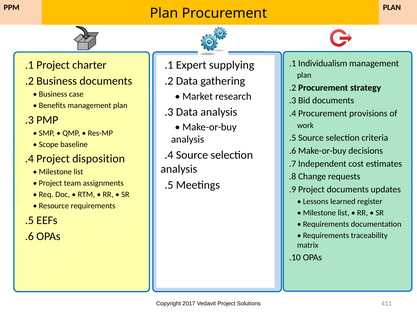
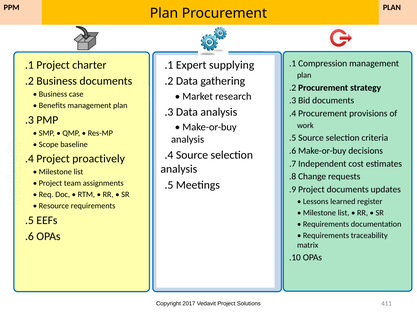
Individualism: Individualism -> Compression (323, 64)
disposition: disposition -> proactively (99, 159)
